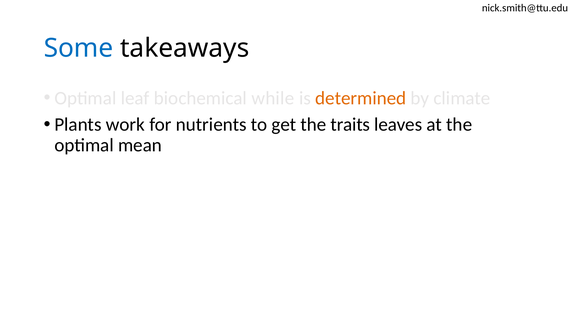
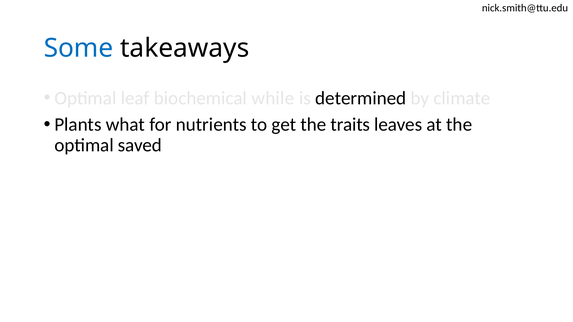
determined colour: orange -> black (361, 98)
work: work -> what (125, 125)
mean: mean -> saved (140, 145)
